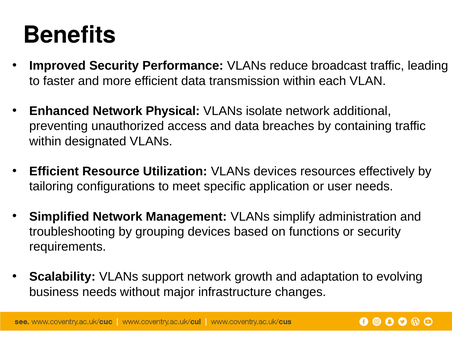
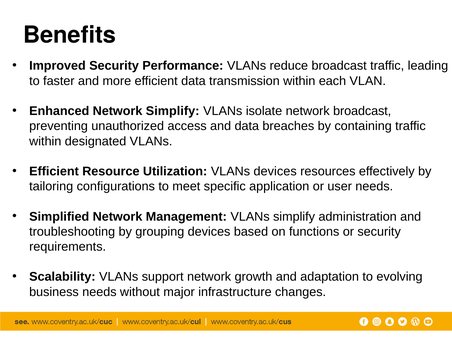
Network Physical: Physical -> Simplify (173, 111)
network additional: additional -> broadcast (362, 111)
